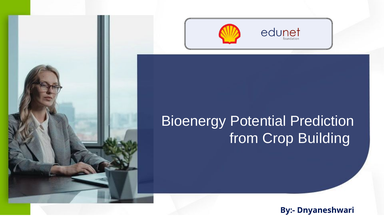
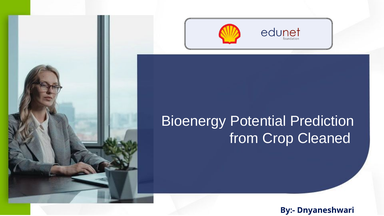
Building: Building -> Cleaned (324, 138)
